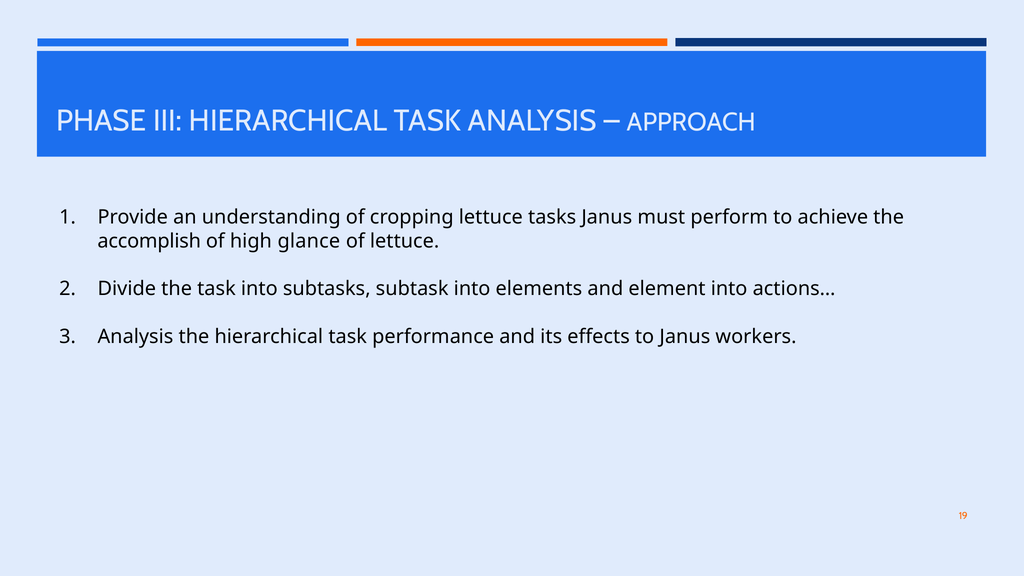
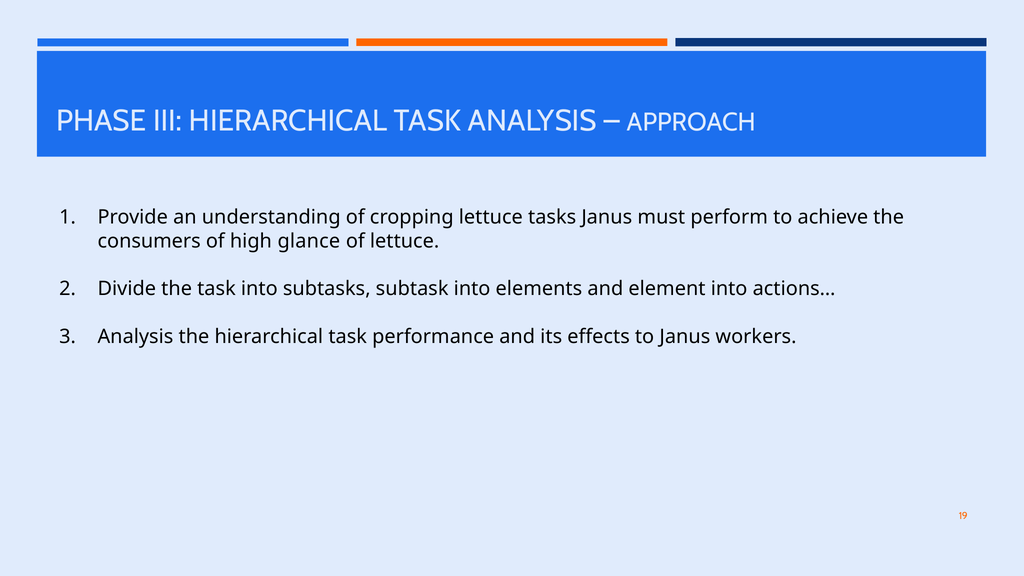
accomplish: accomplish -> consumers (149, 241)
